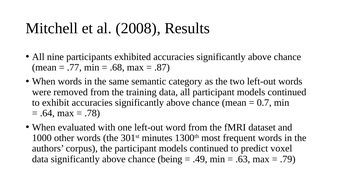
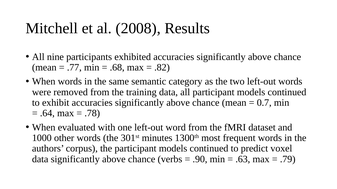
.87: .87 -> .82 (162, 68)
being: being -> verbs (170, 160)
.49: .49 -> .90 (200, 160)
